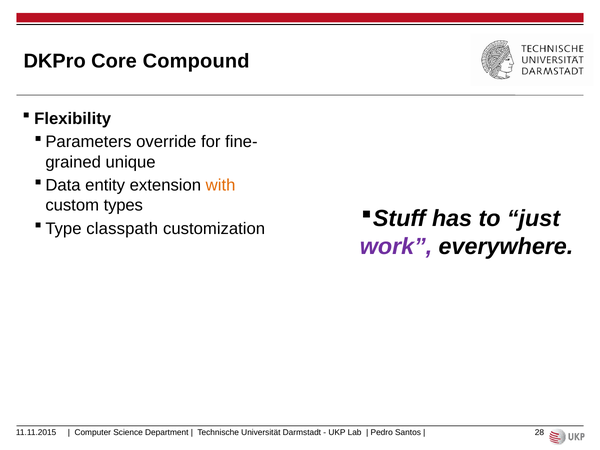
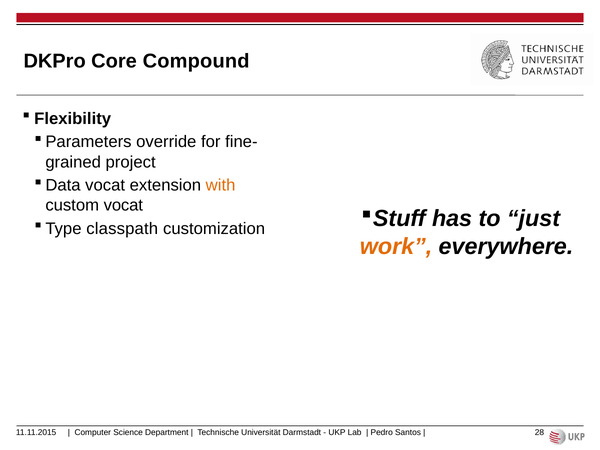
unique: unique -> project (131, 162)
entity: entity -> vocat (105, 185)
custom types: types -> vocat (123, 205)
work colour: purple -> orange (396, 247)
